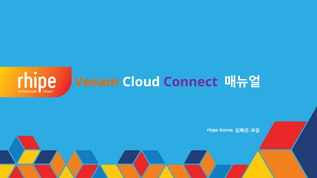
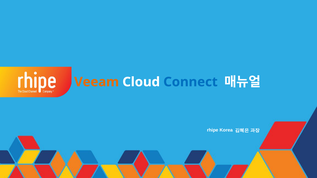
Connect colour: purple -> blue (190, 82)
